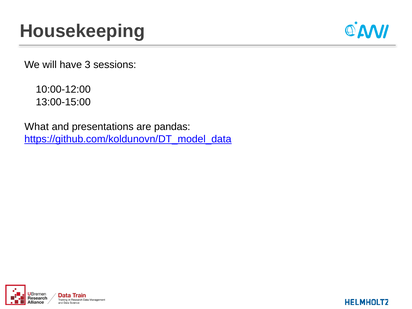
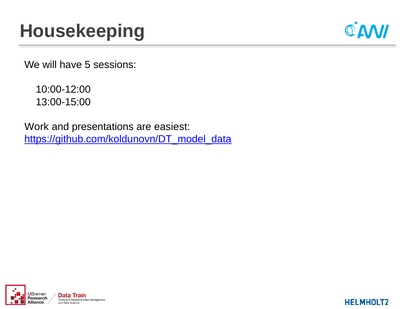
3: 3 -> 5 (88, 65)
What: What -> Work (37, 127)
pandas: pandas -> easiest (172, 127)
